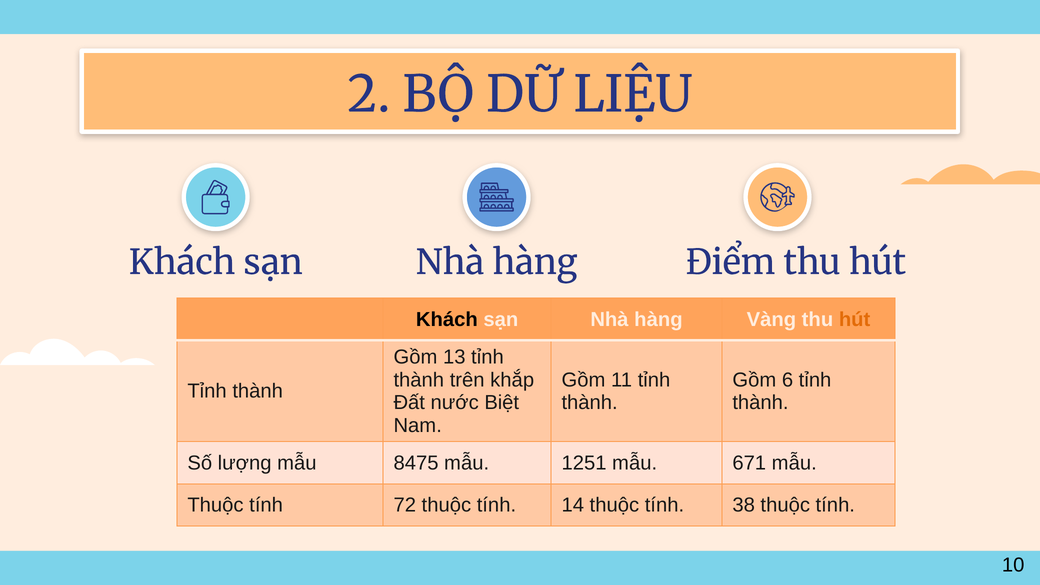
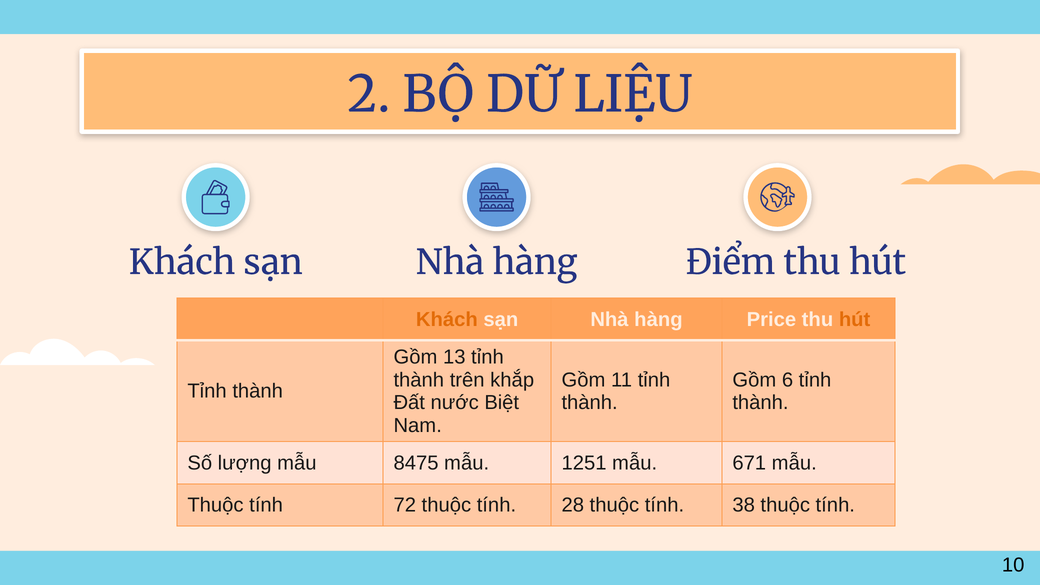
Khách colour: black -> orange (447, 320)
Vàng: Vàng -> Price (771, 320)
14: 14 -> 28 (573, 505)
